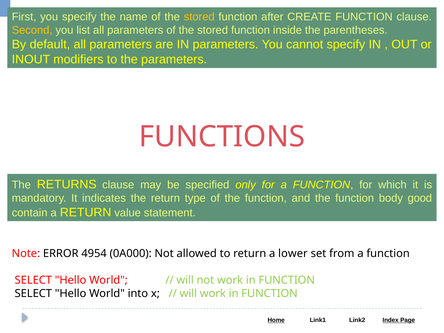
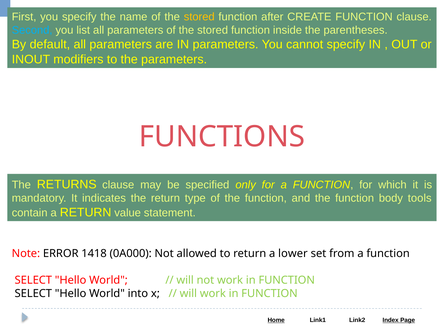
Second colour: yellow -> light blue (32, 30)
good: good -> tools (420, 198)
4954: 4954 -> 1418 (94, 254)
